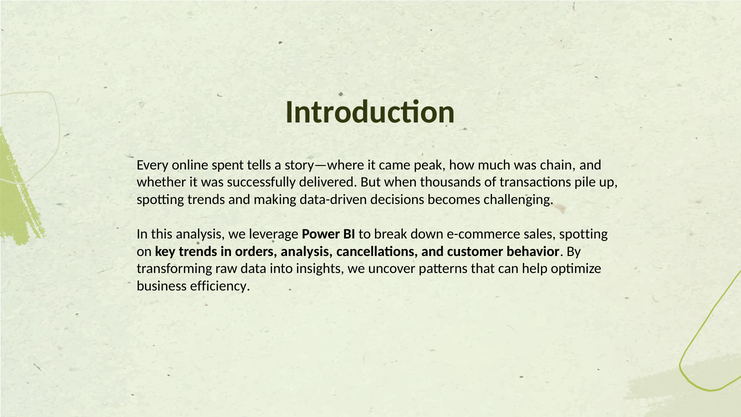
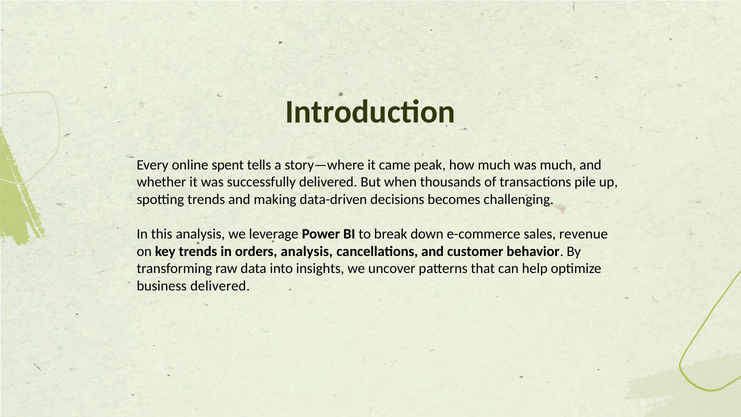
was chain: chain -> much (558, 165)
sales spotting: spotting -> revenue (584, 234)
business efficiency: efficiency -> delivered (220, 286)
